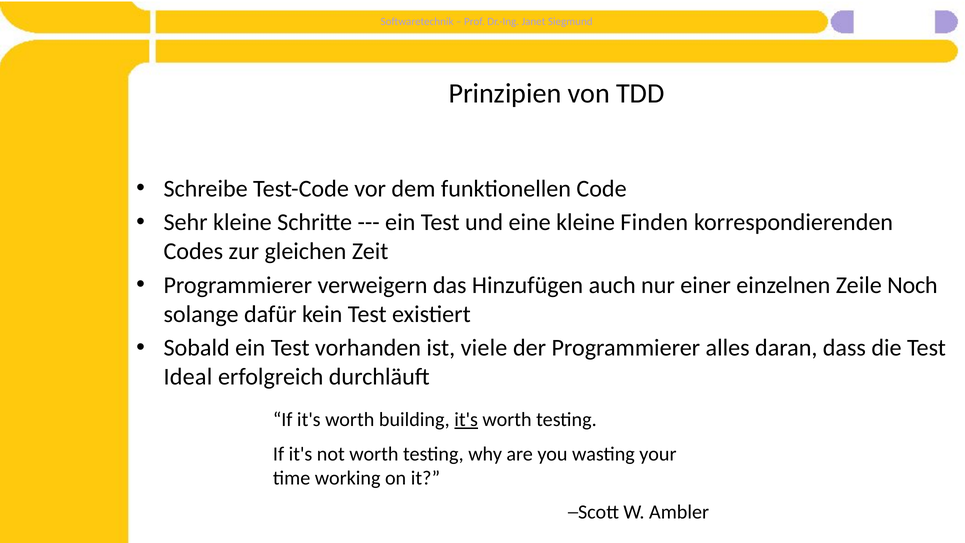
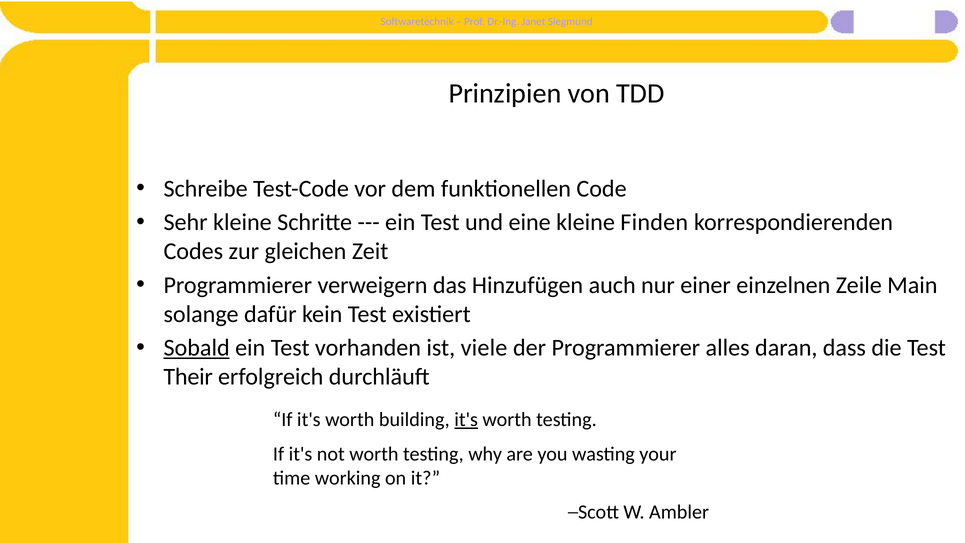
Noch: Noch -> Main (912, 285)
Sobald underline: none -> present (197, 348)
Ideal: Ideal -> Their (188, 377)
